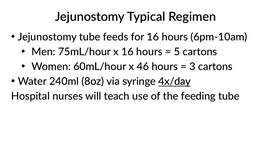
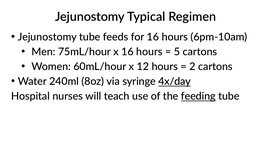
46: 46 -> 12 (143, 67)
3: 3 -> 2 (192, 67)
feeding underline: none -> present (198, 96)
